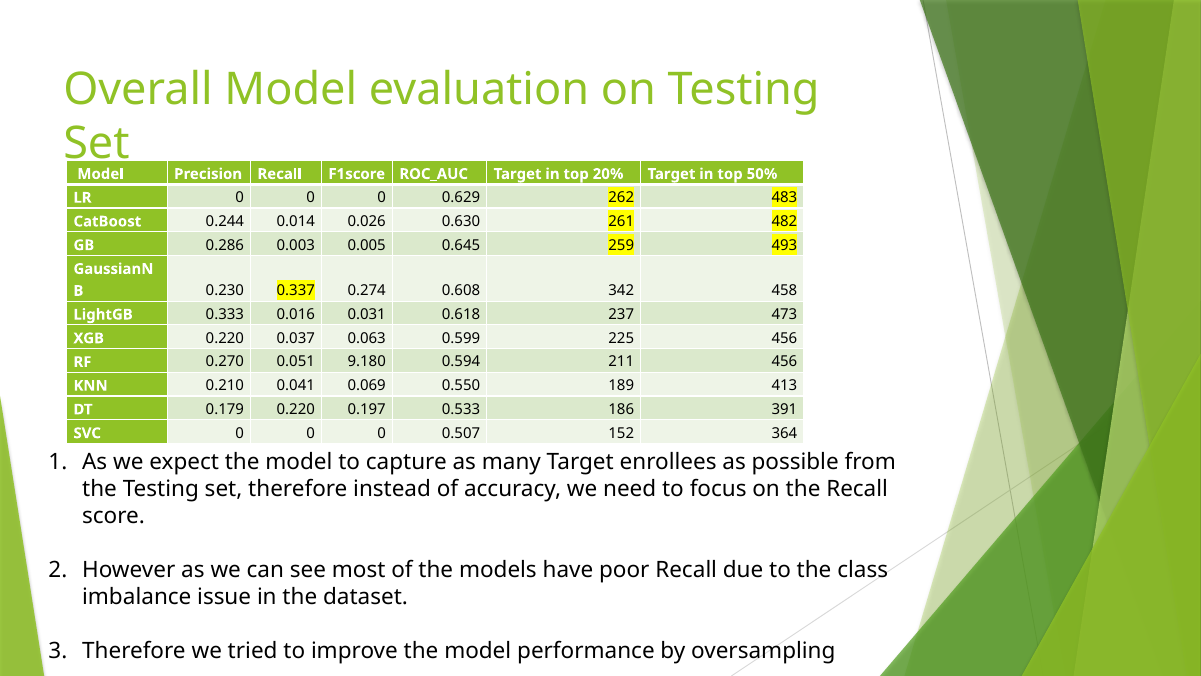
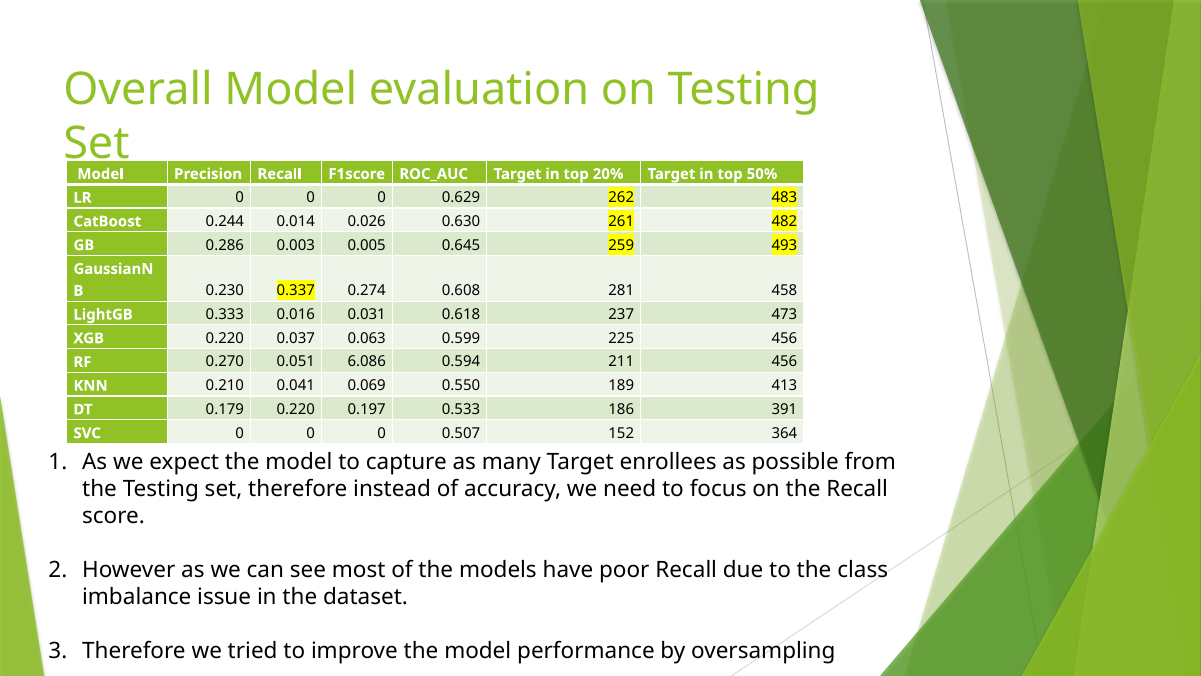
342: 342 -> 281 (621, 291)
9.180: 9.180 -> 6.086 (367, 362)
